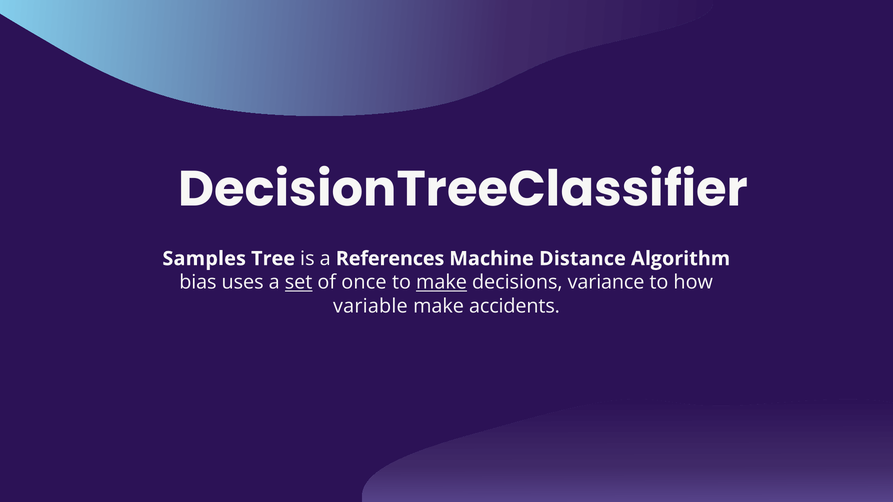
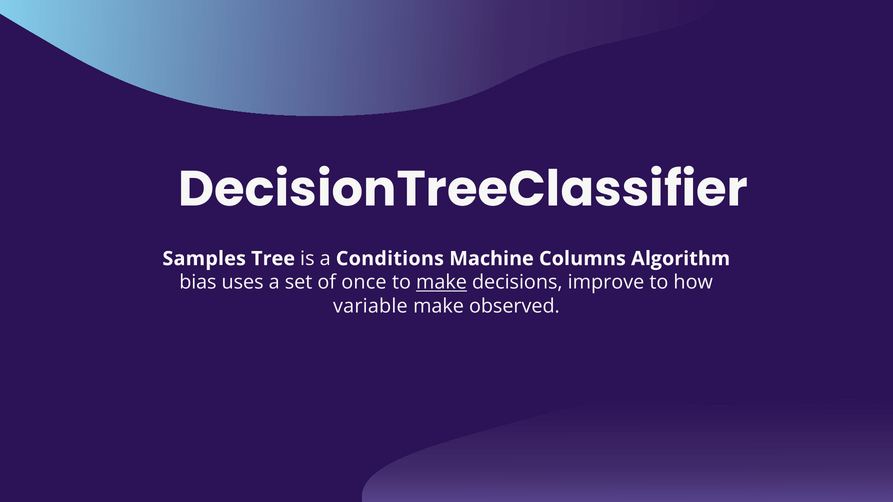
References: References -> Conditions (390, 259)
Distance: Distance -> Columns (582, 259)
set underline: present -> none (299, 283)
variance: variance -> improve (606, 283)
accidents: accidents -> observed (514, 306)
